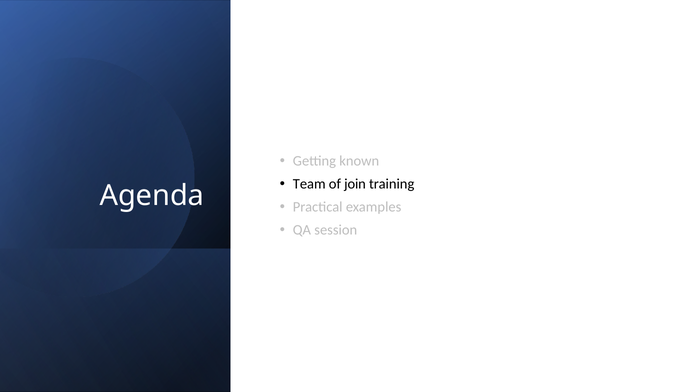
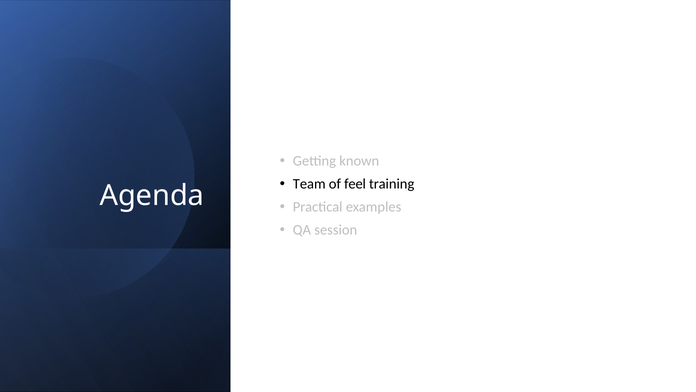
join: join -> feel (355, 184)
